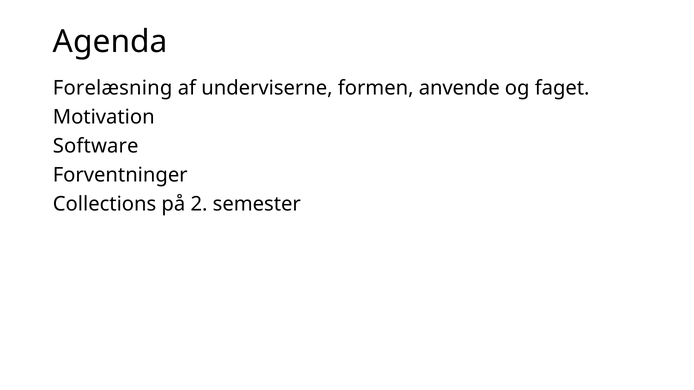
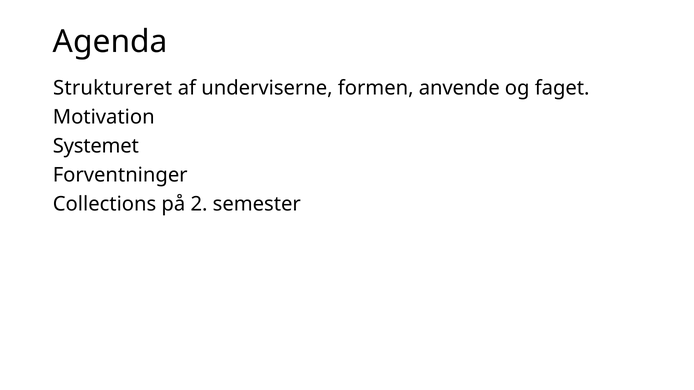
Forelæsning: Forelæsning -> Struktureret (113, 88)
Software: Software -> Systemet (96, 146)
